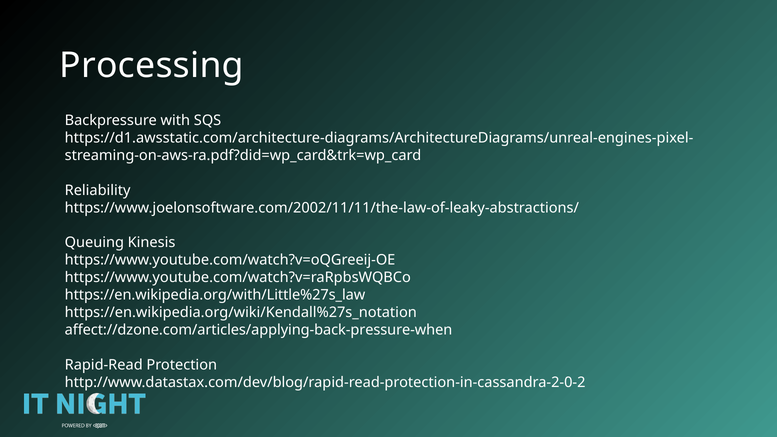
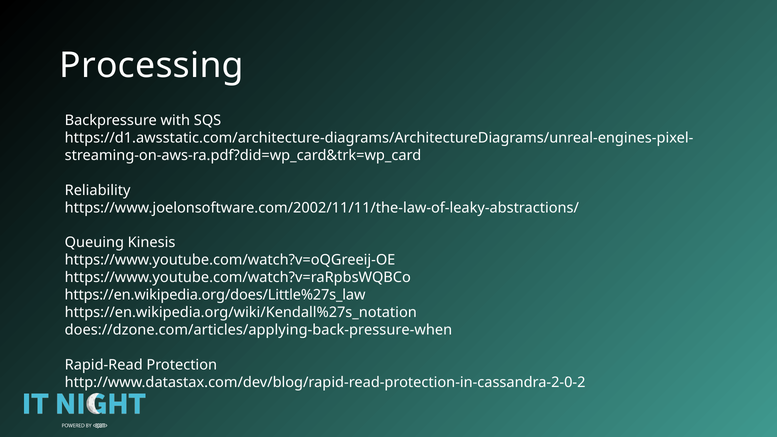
https://en.wikipedia.org/with/Little%27s_law: https://en.wikipedia.org/with/Little%27s_law -> https://en.wikipedia.org/does/Little%27s_law (215, 295)
affect://dzone.com/articles/applying-back-pressure-when: affect://dzone.com/articles/applying-back-pressure-when -> does://dzone.com/articles/applying-back-pressure-when (258, 330)
